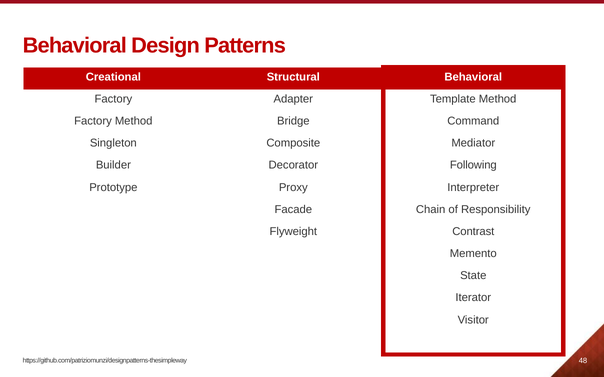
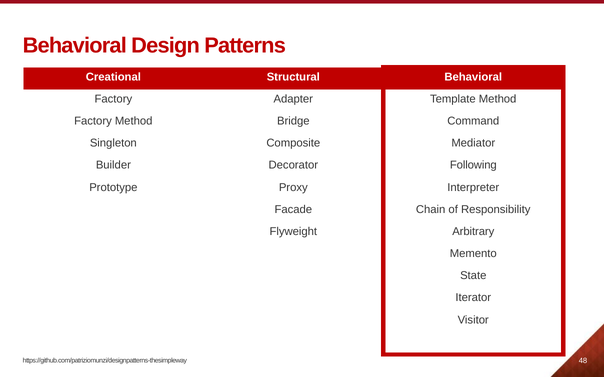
Contrast: Contrast -> Arbitrary (473, 232)
